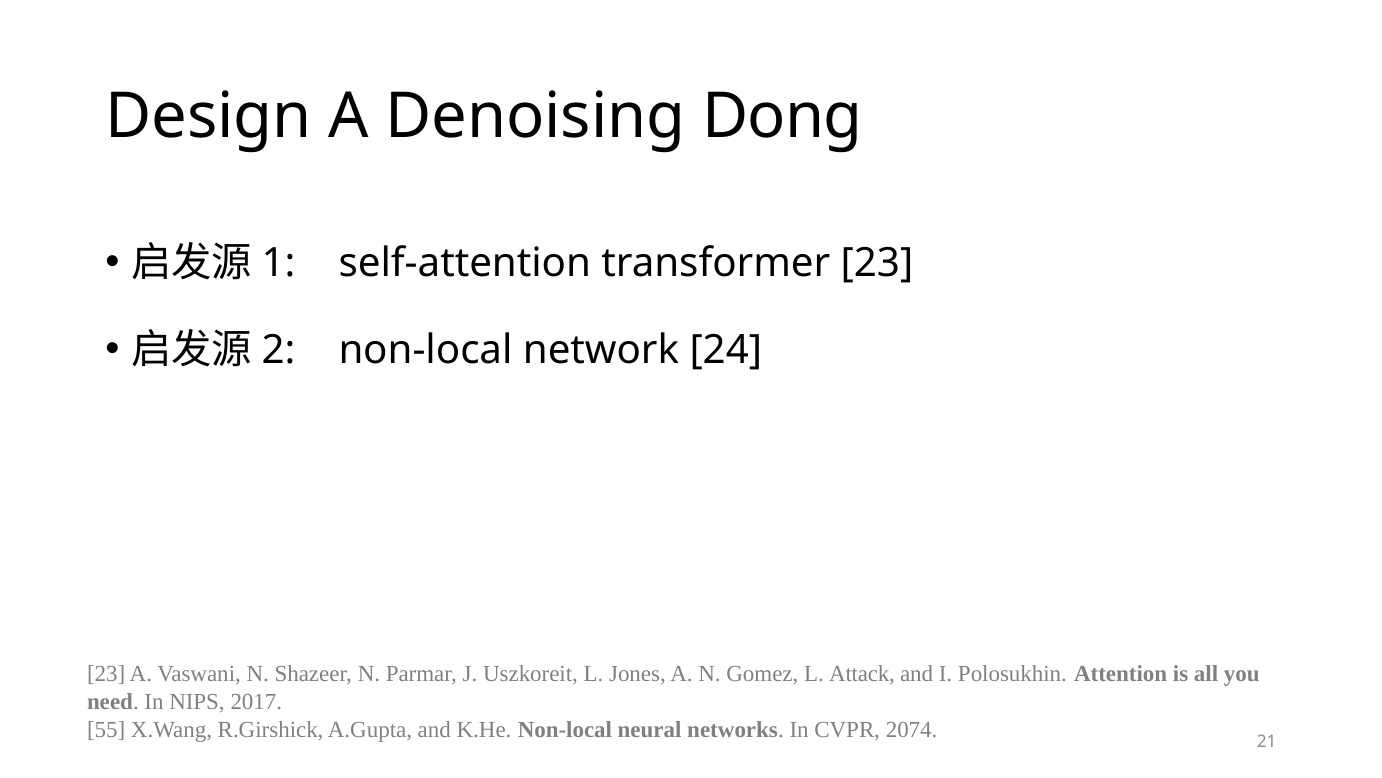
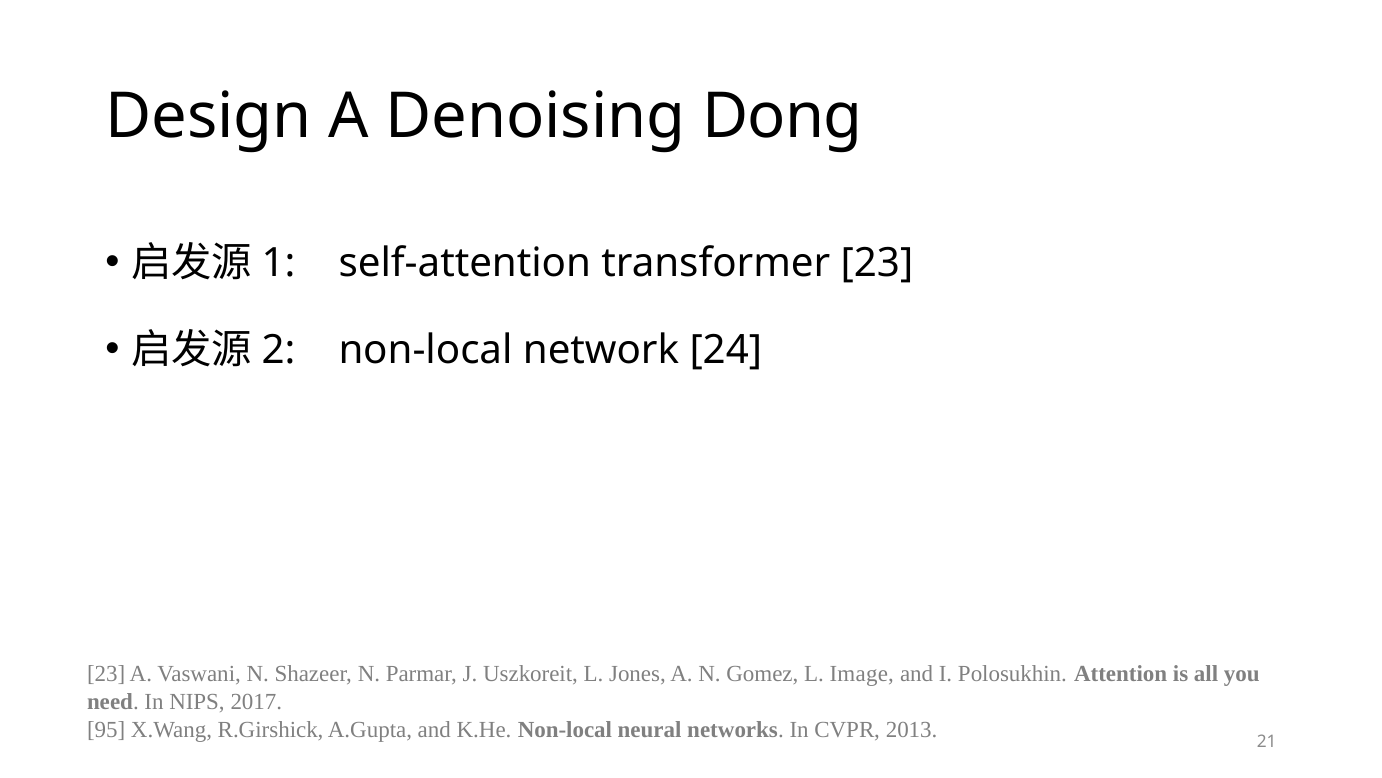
Attack: Attack -> Image (862, 674)
55: 55 -> 95 (106, 729)
2074: 2074 -> 2013 (912, 729)
